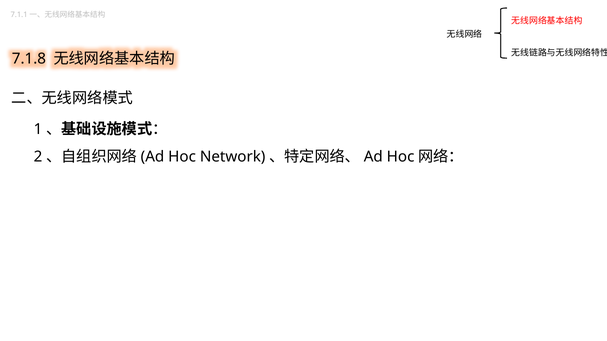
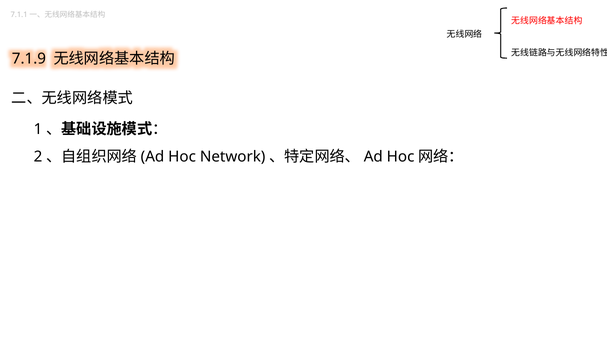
7.1.8: 7.1.8 -> 7.1.9 (29, 59)
